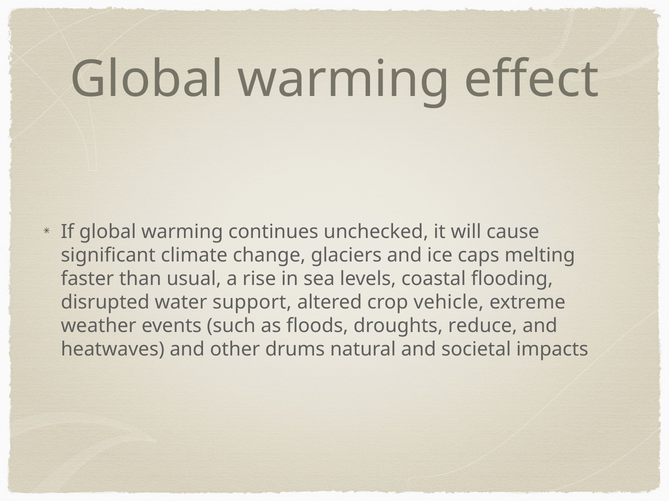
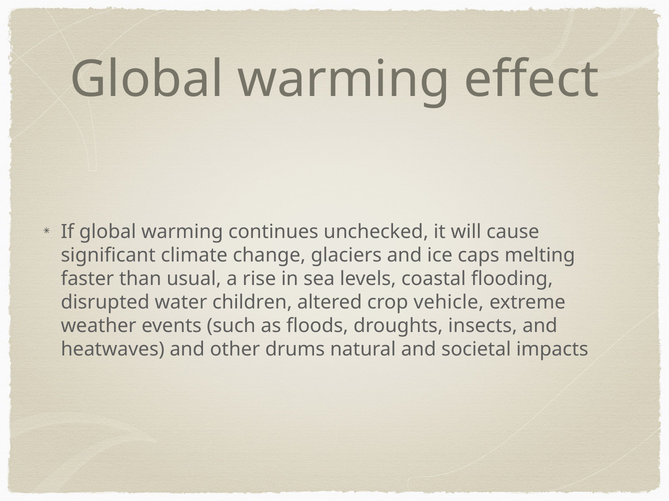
support: support -> children (252, 303)
reduce: reduce -> insects (483, 326)
